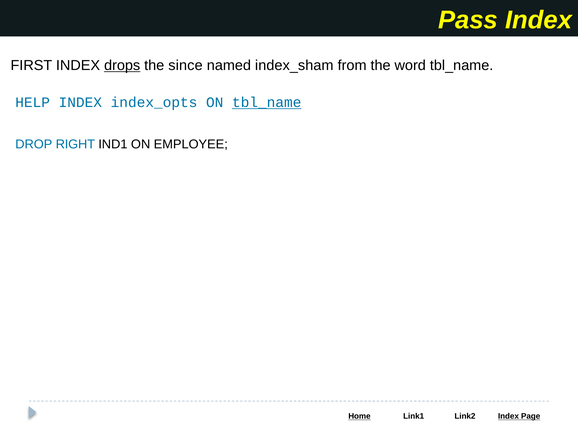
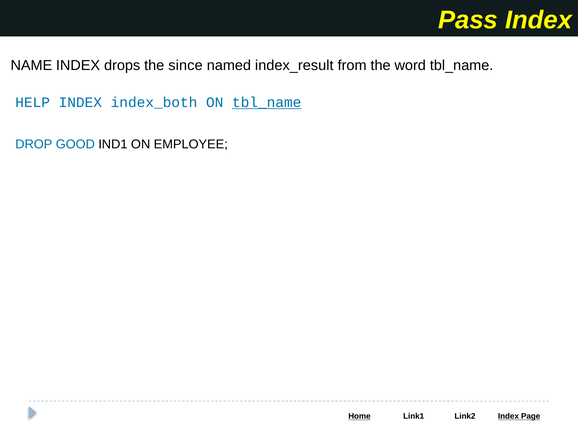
FIRST: FIRST -> NAME (31, 65)
drops underline: present -> none (122, 65)
index_sham: index_sham -> index_result (294, 65)
index_opts: index_opts -> index_both (154, 103)
RIGHT: RIGHT -> GOOD (75, 144)
